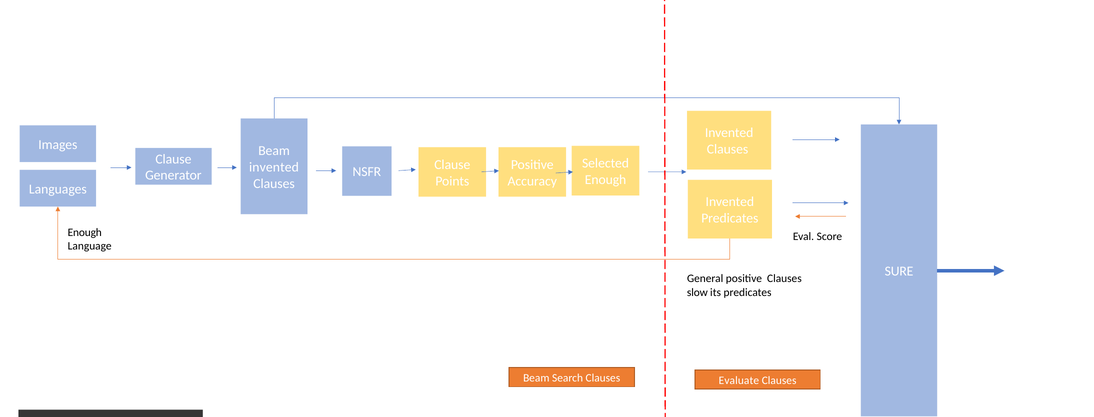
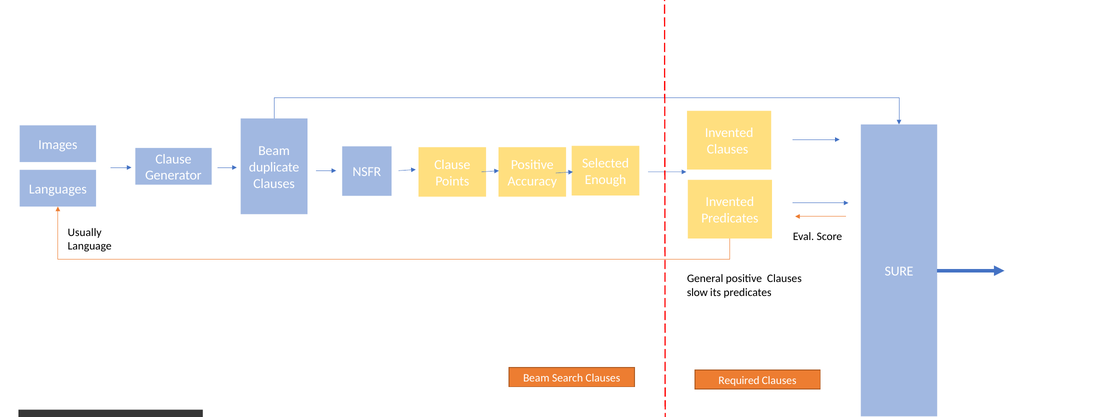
invented: invented -> duplicate (274, 167)
Enough: Enough -> Usually (85, 232)
Evaluate: Evaluate -> Required (739, 380)
